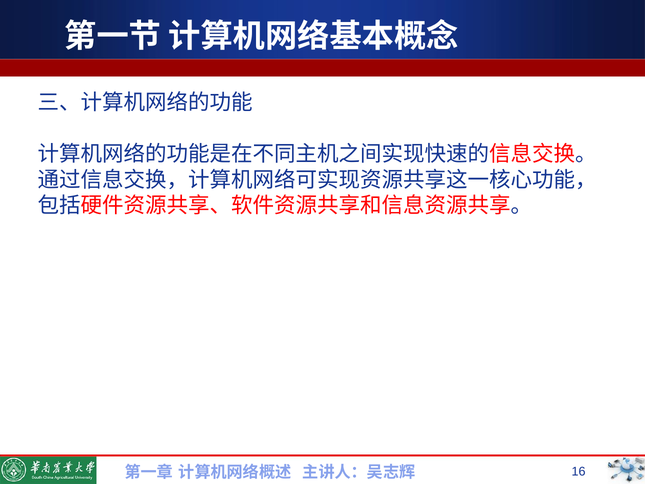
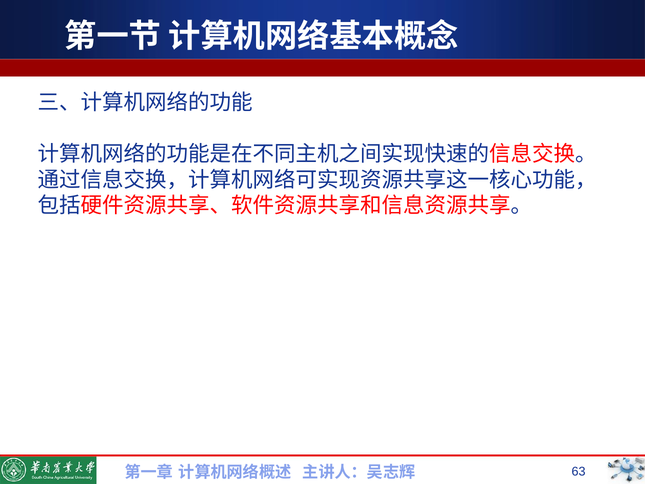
16: 16 -> 63 (579, 472)
